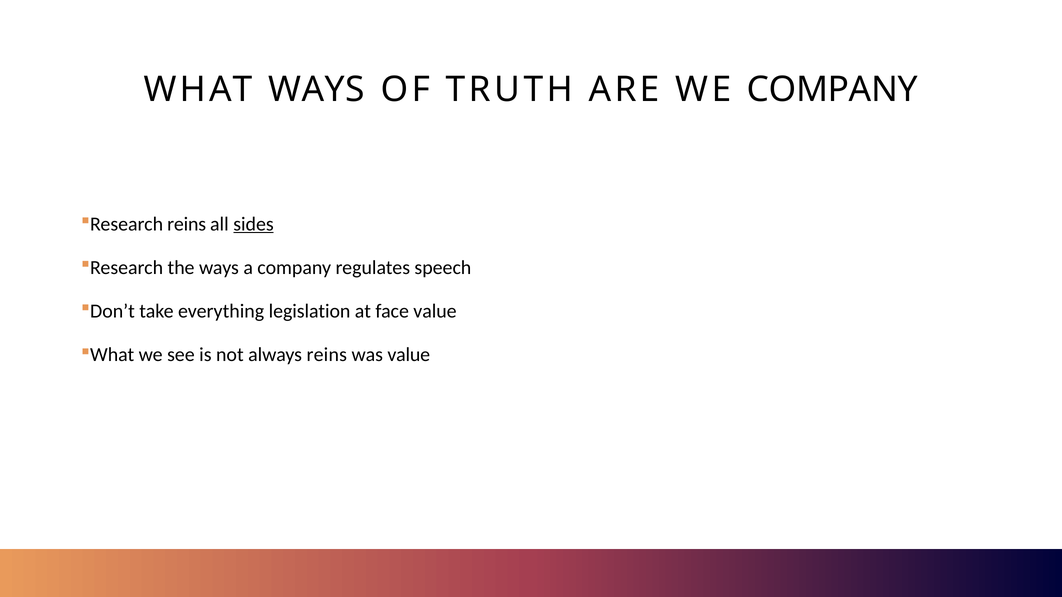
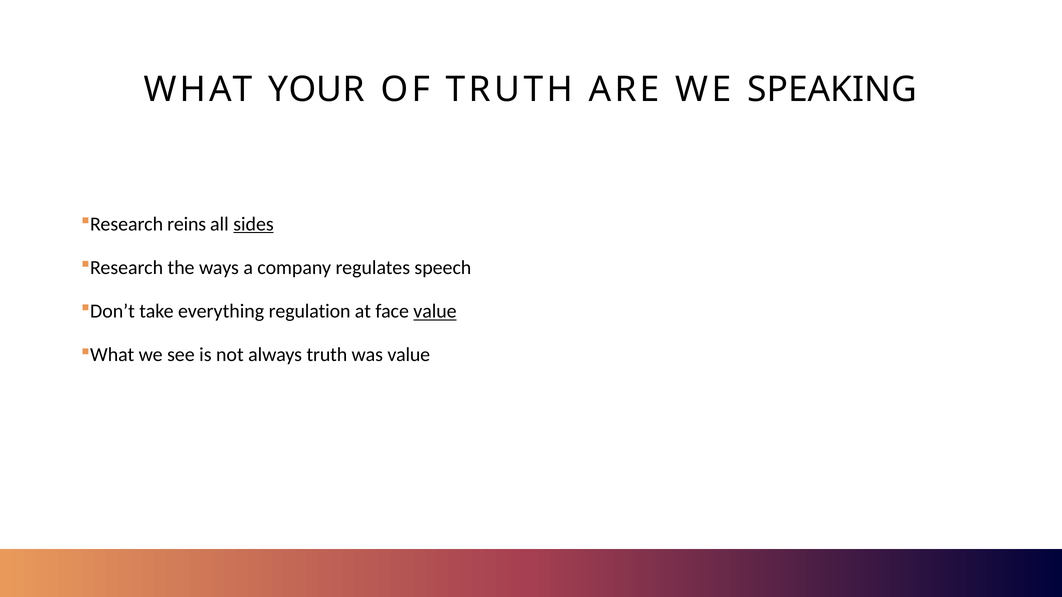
WHAT WAYS: WAYS -> YOUR (316, 89)
WE COMPANY: COMPANY -> SPEAKING (832, 89)
legislation: legislation -> regulation (310, 311)
value underline: none -> present (435, 311)
always reins: reins -> truth (327, 355)
